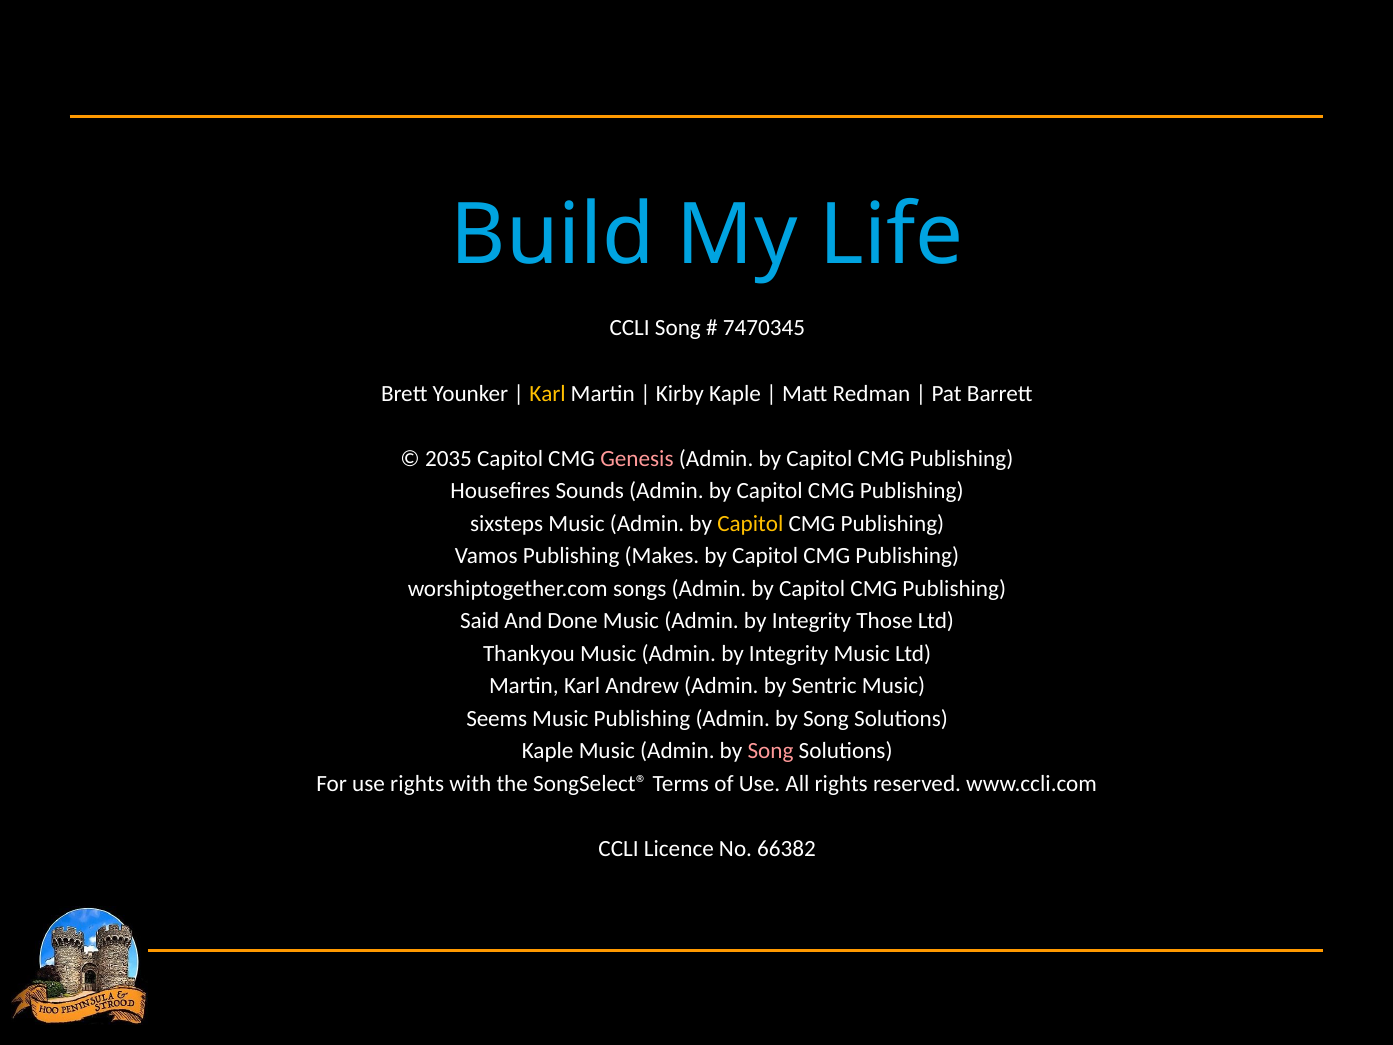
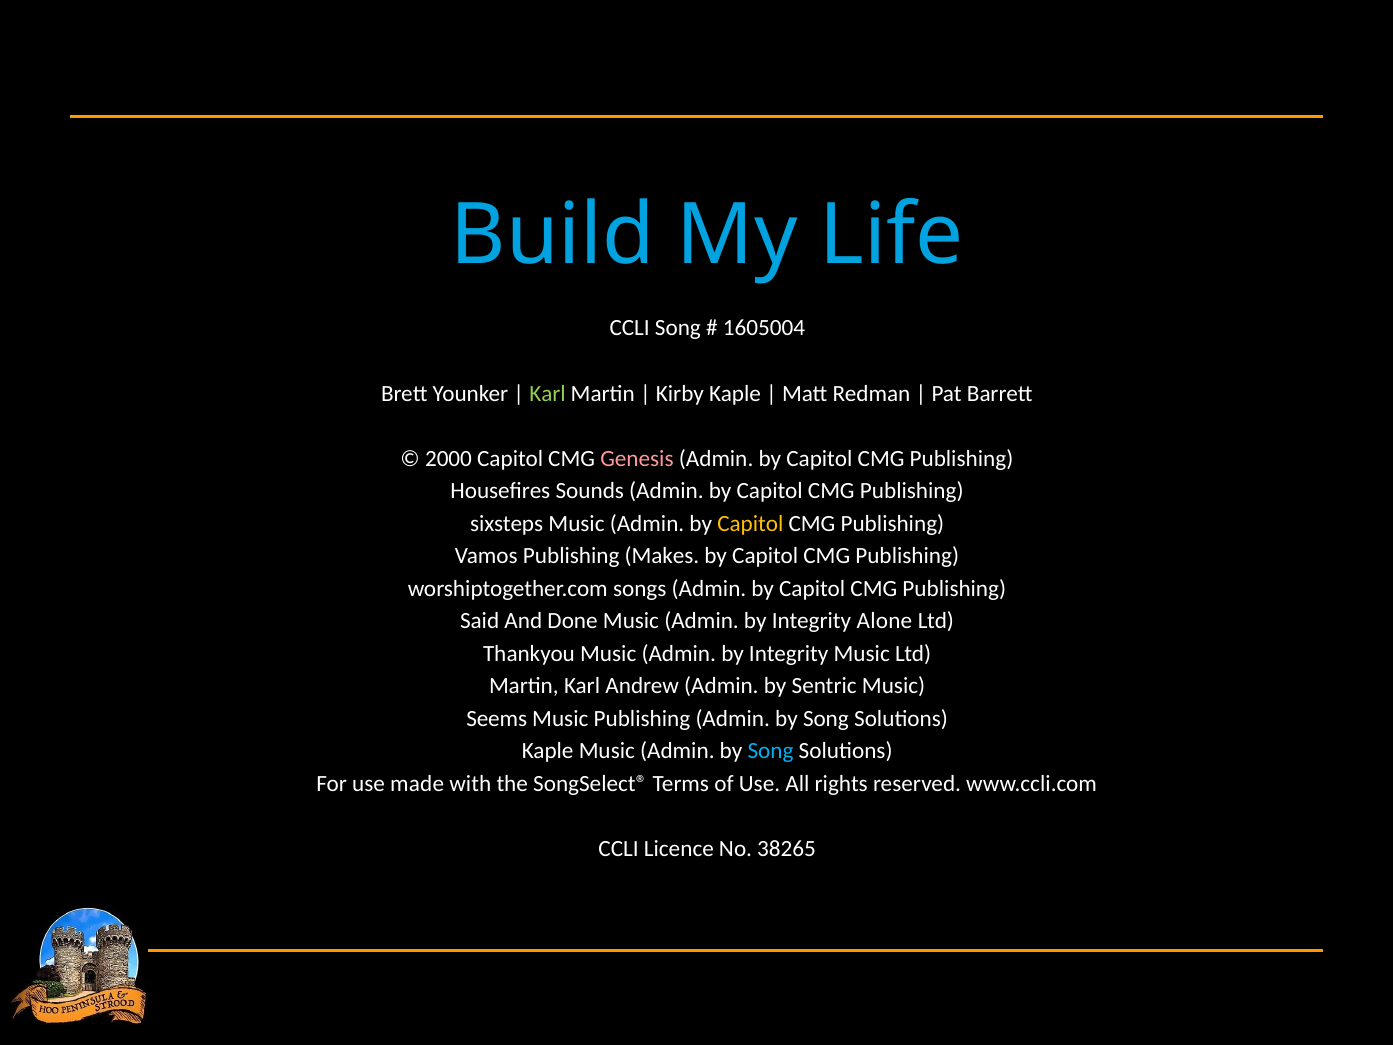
7470345: 7470345 -> 1605004 (764, 328)
Karl colour: yellow -> light green (547, 393)
2035: 2035 -> 2000 (448, 458)
Those: Those -> Alone (884, 621)
Song colour: pink -> light blue (771, 751)
use rights: rights -> made (417, 784)
66382: 66382 -> 38265 (787, 849)
